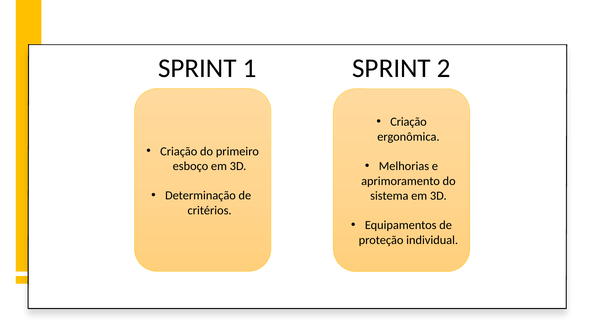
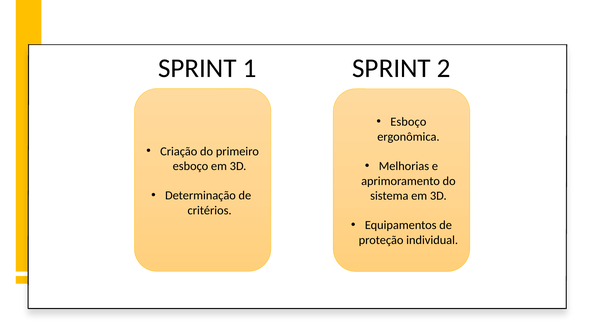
Criação: Criação -> Esboço (408, 122)
